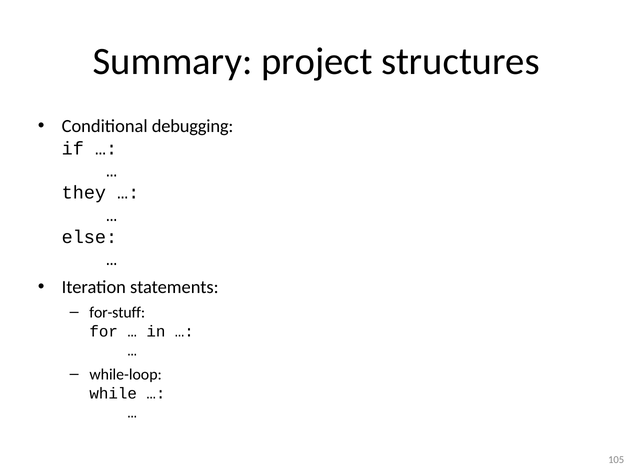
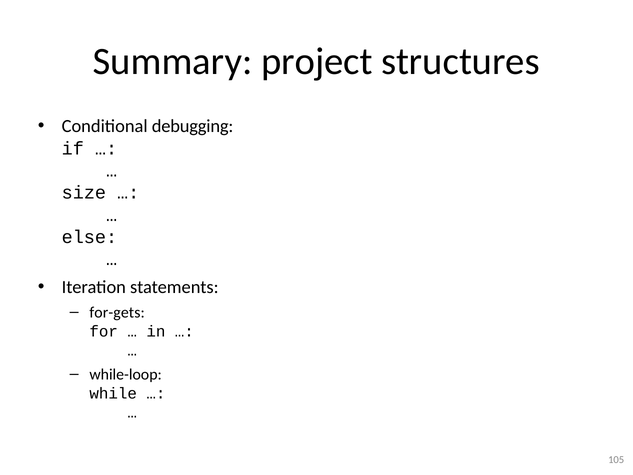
they: they -> size (84, 193)
for-stuff: for-stuff -> for-gets (117, 312)
